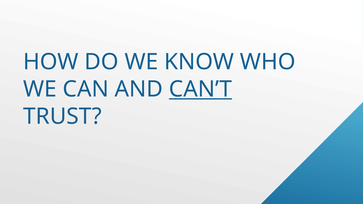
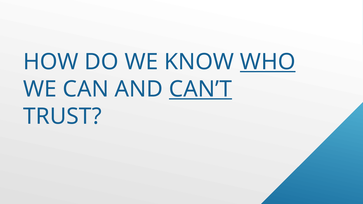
WHO underline: none -> present (268, 62)
